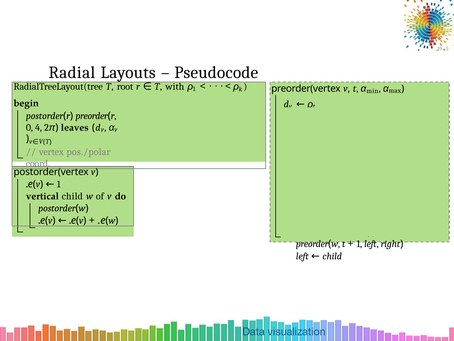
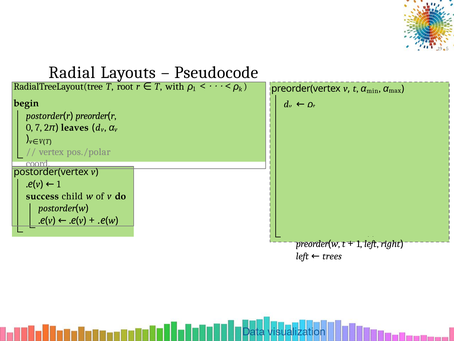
4: 4 -> 7 (39, 127)
vertical: vertical -> success (42, 196)
child: child -> trees (332, 256)
